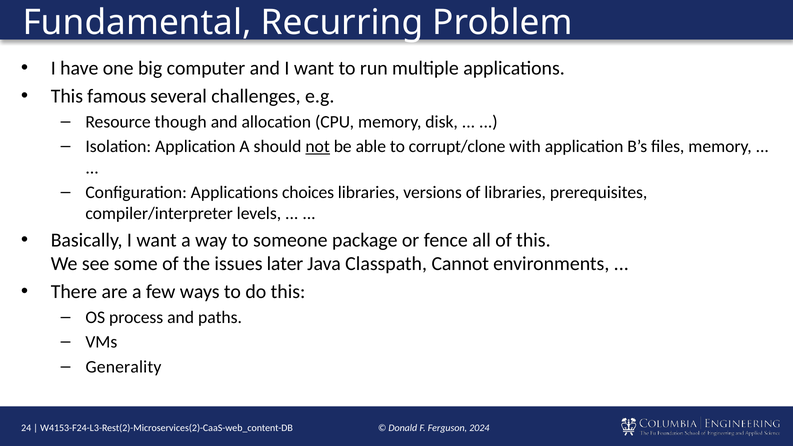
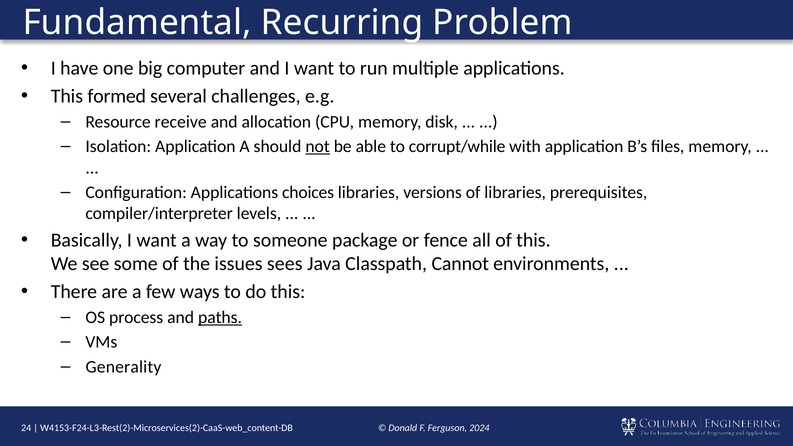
famous: famous -> formed (117, 96)
though: though -> receive (181, 122)
corrupt/clone: corrupt/clone -> corrupt/while (457, 147)
later: later -> sees (285, 264)
paths underline: none -> present (220, 318)
